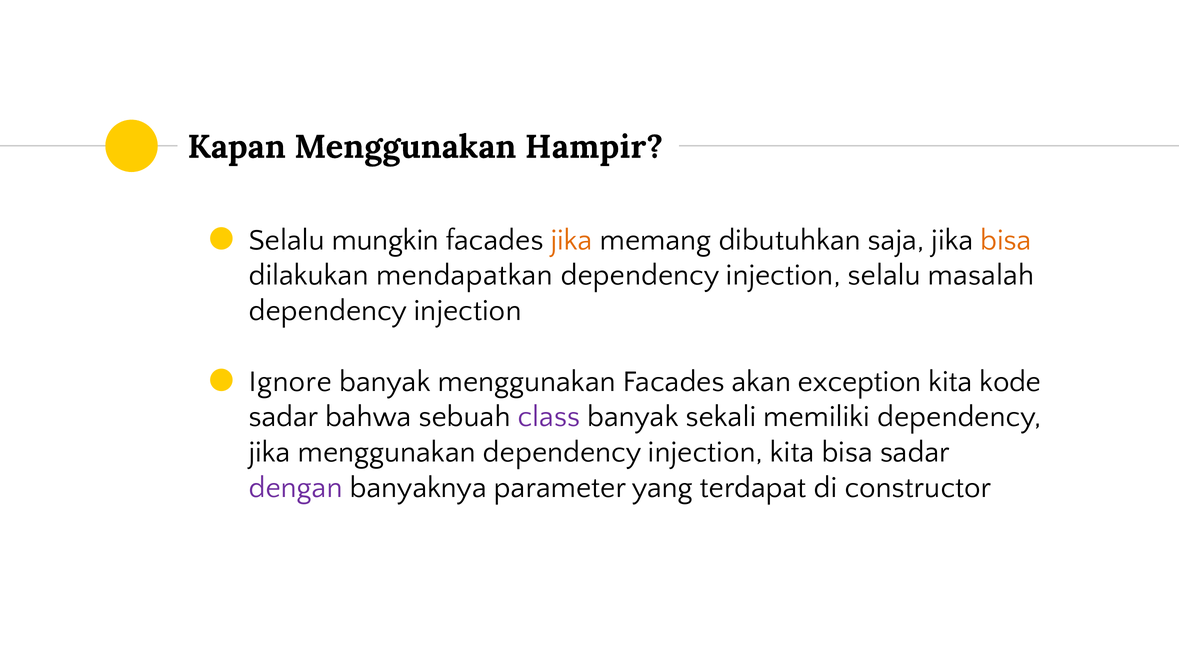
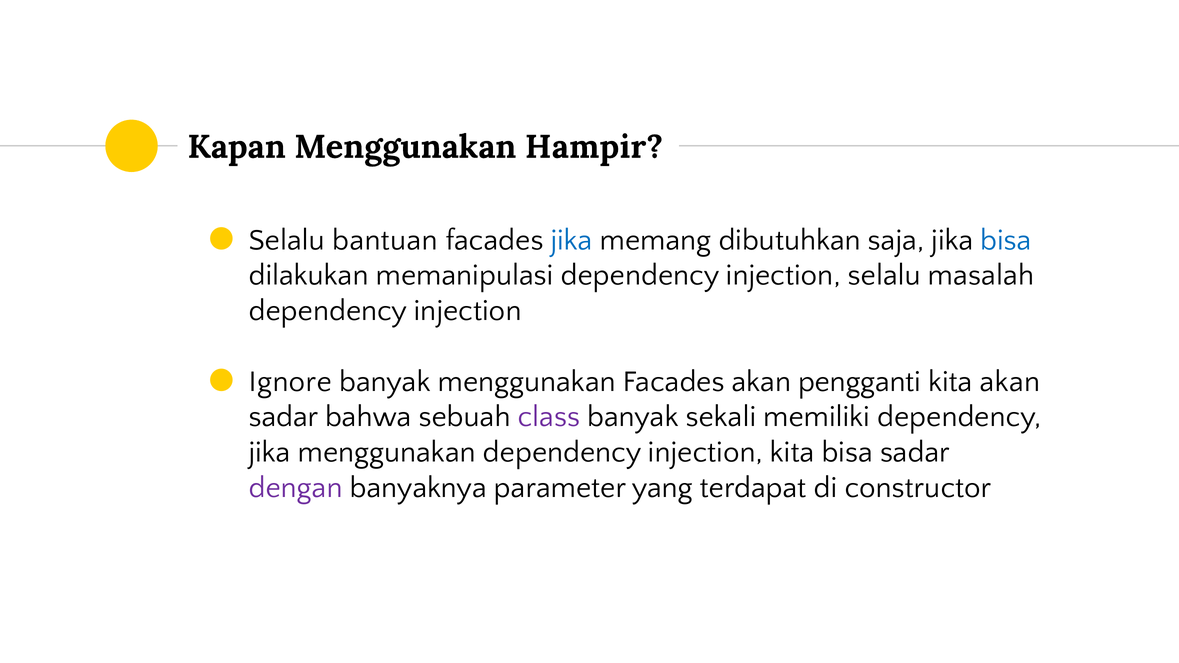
mungkin: mungkin -> bantuan (385, 240)
jika colour: orange -> blue (572, 240)
bisa colour: orange -> blue (1006, 240)
mendapatkan: mendapatkan -> memanipulasi (465, 275)
exception: exception -> pengganti (860, 381)
kita kode: kode -> akan (1010, 381)
